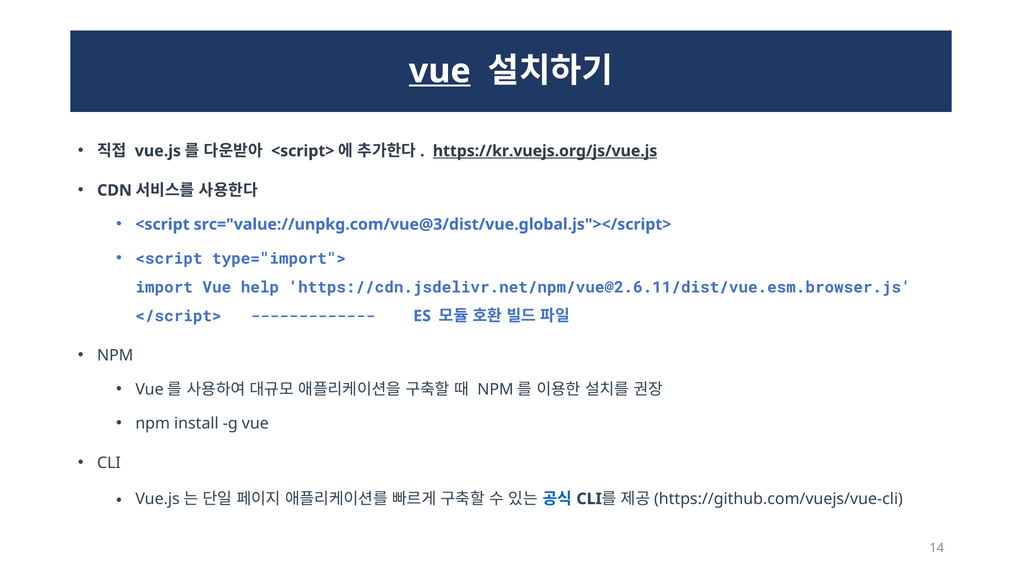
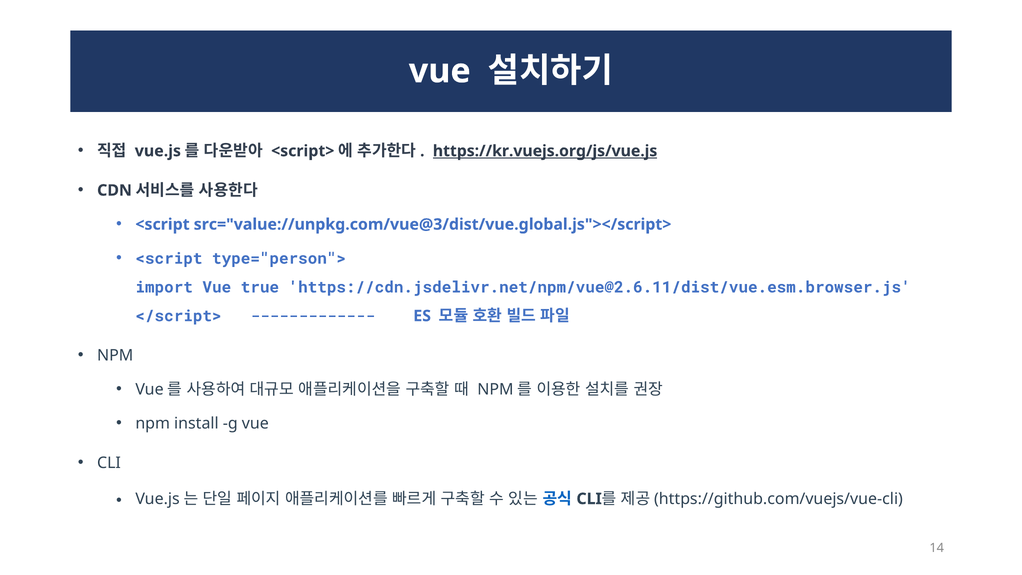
vue underline: present -> none (440, 71)
type="import">: type="import"> -> type="person"> (279, 258)
help: help -> true (260, 287)
